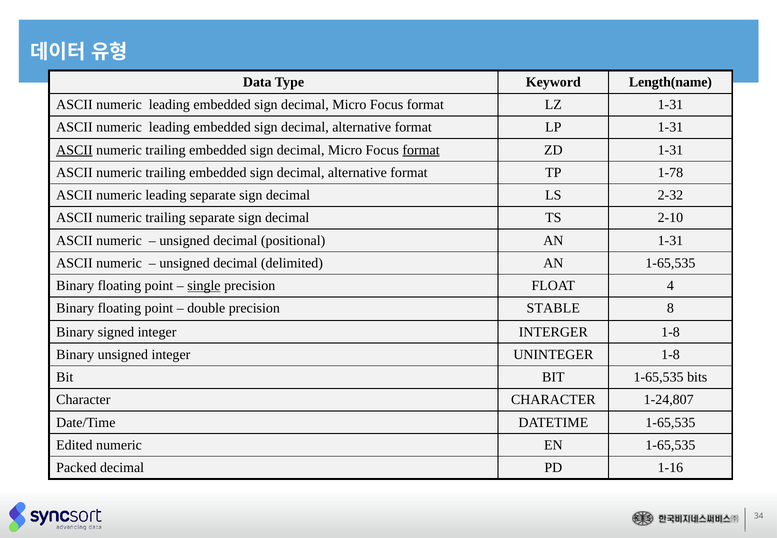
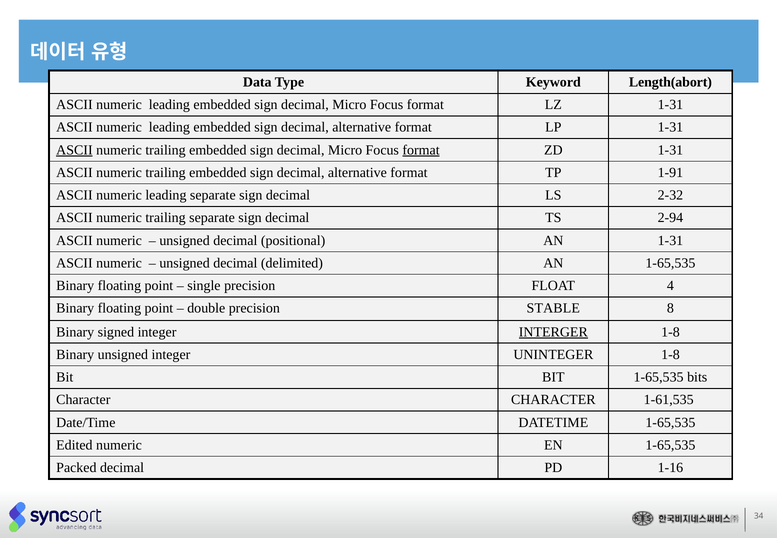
Length(name: Length(name -> Length(abort (670, 82)
1-78: 1-78 -> 1-91 (670, 173)
2-10: 2-10 -> 2-94 (670, 218)
single underline: present -> none (204, 286)
INTERGER underline: none -> present (553, 332)
1-24,807: 1-24,807 -> 1-61,535 (669, 400)
